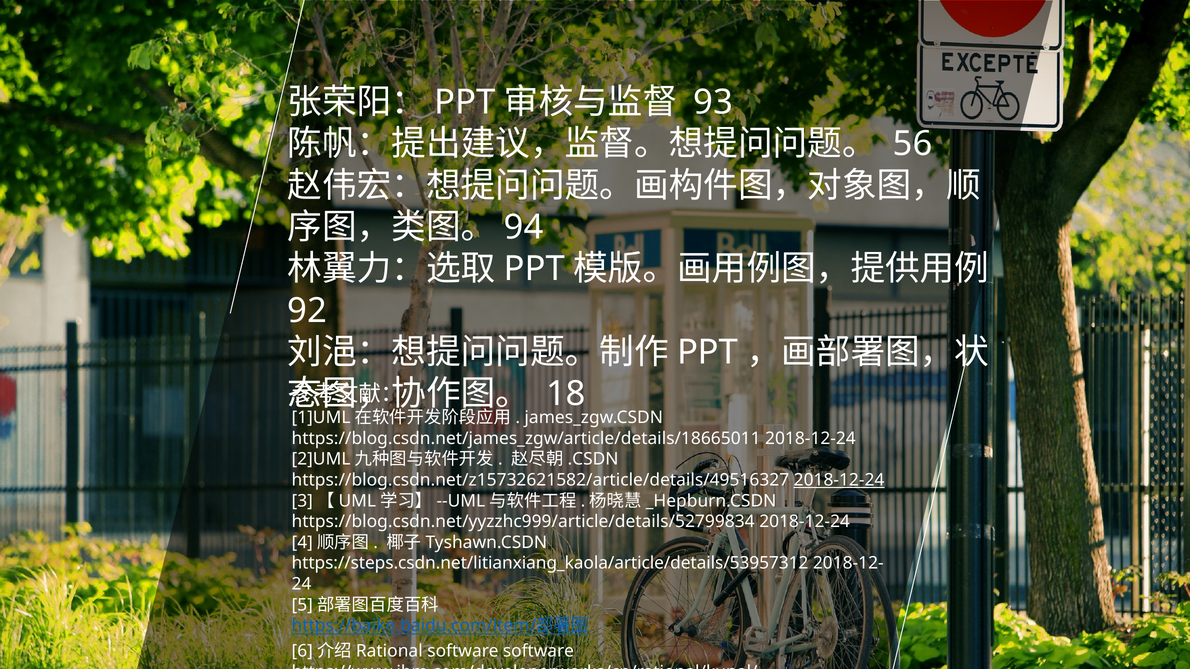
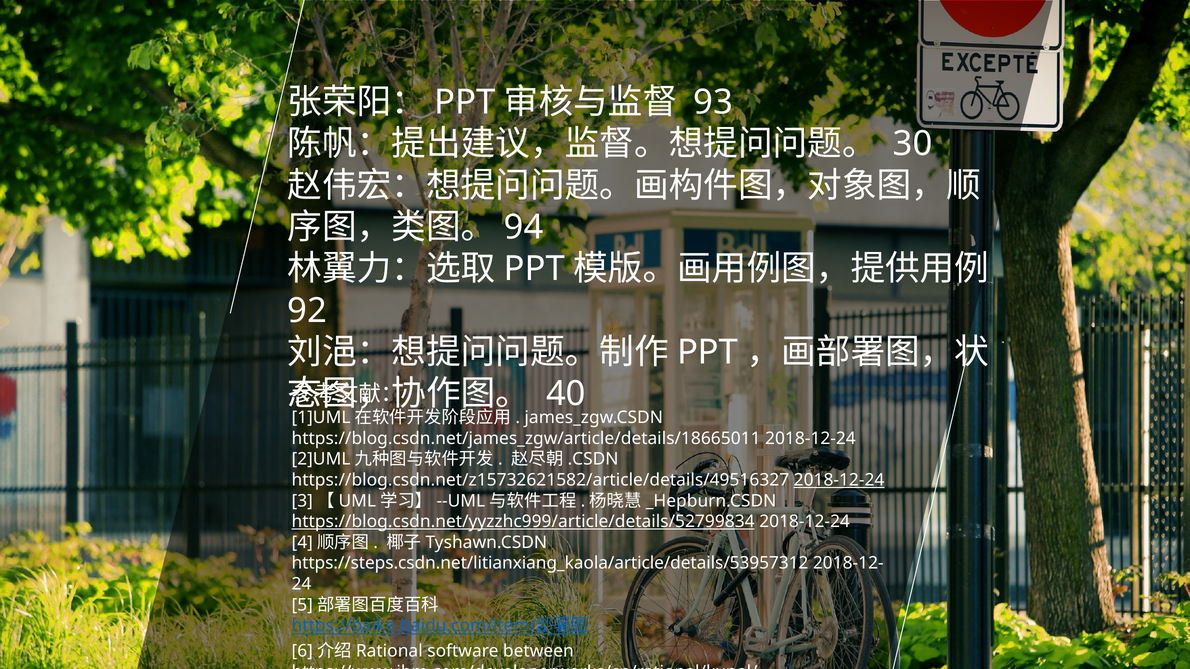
56: 56 -> 30 (913, 144)
18: 18 -> 40 (566, 394)
https://blog.csdn.net/yyzzhc999/article/details/52799834 underline: none -> present (523, 522)
software software: software -> between (538, 651)
